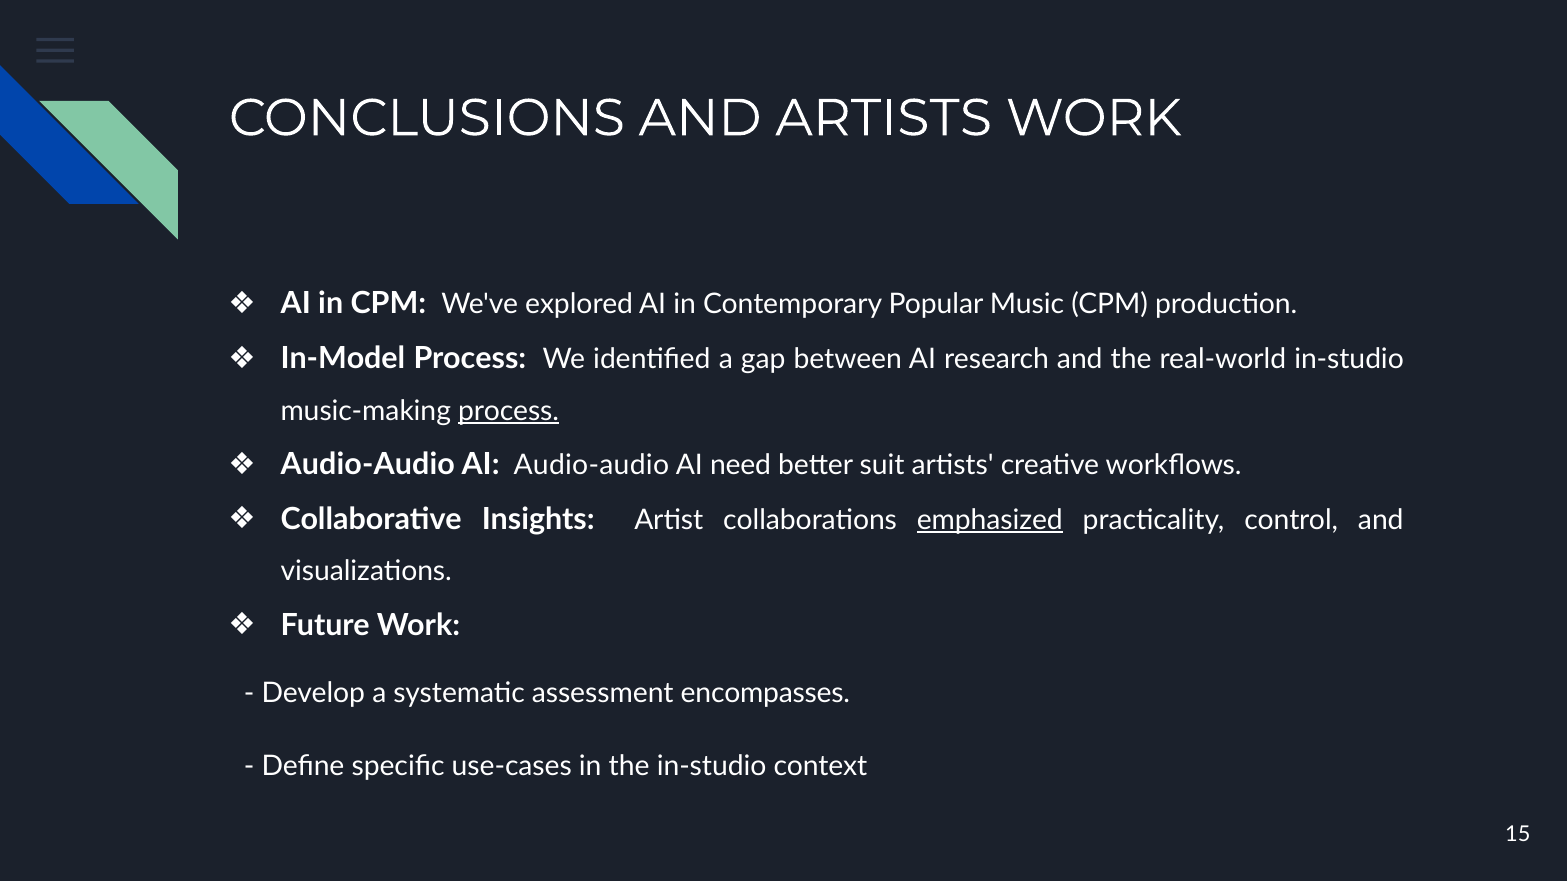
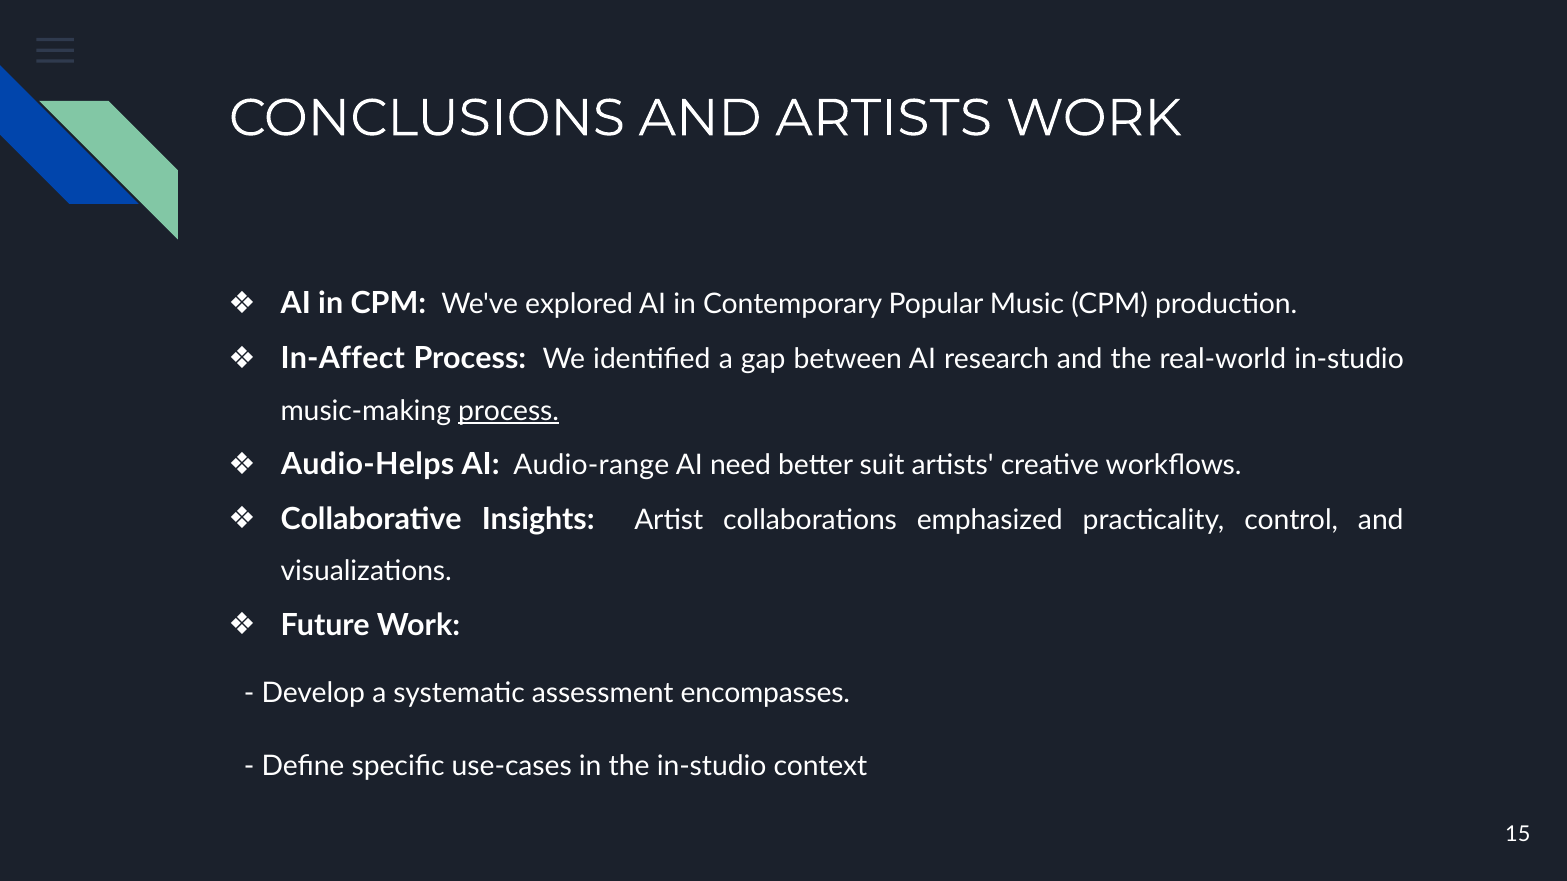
In-Model: In-Model -> In-Affect (343, 359)
Audio-Audio: Audio-Audio -> Audio-Helps (368, 465)
AI Audio-audio: Audio-audio -> Audio-range (591, 465)
emphasized underline: present -> none (990, 520)
